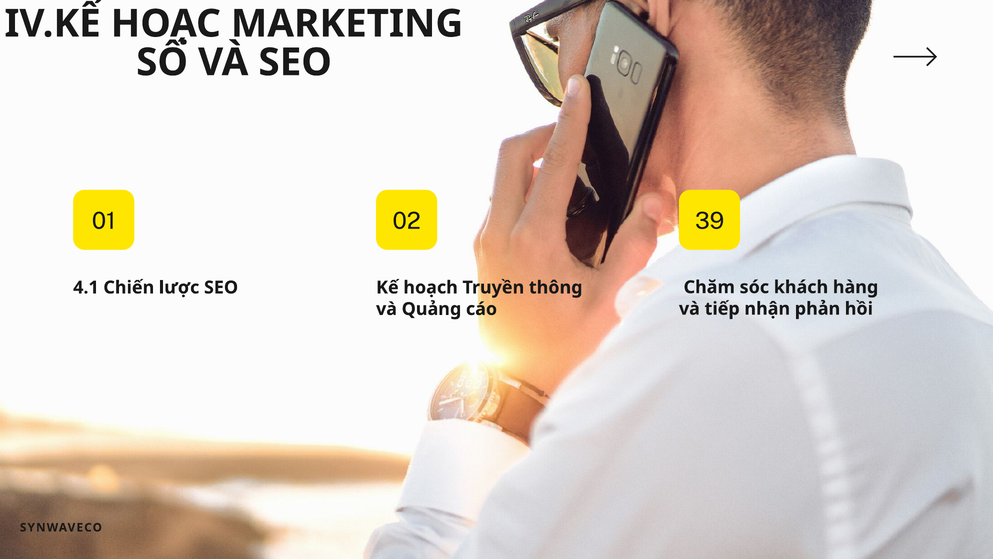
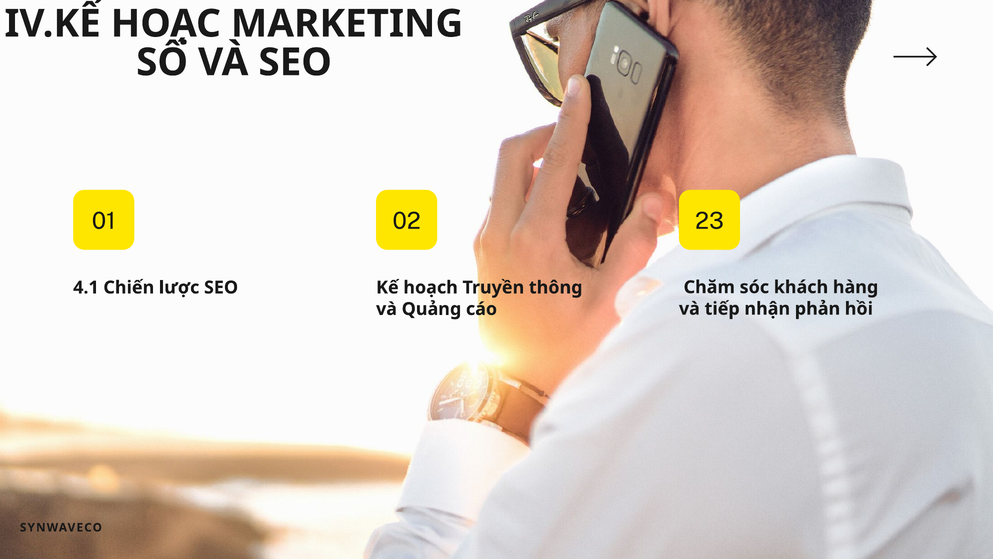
39: 39 -> 23 (709, 221)
